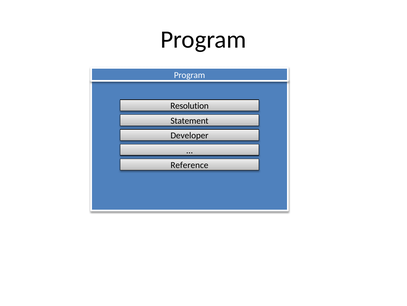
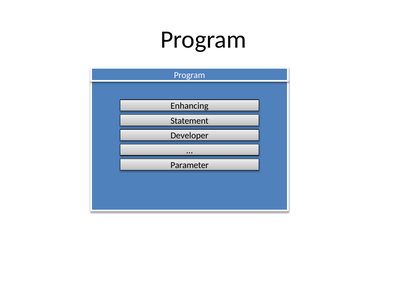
Resolution: Resolution -> Enhancing (189, 106)
Reference: Reference -> Parameter (190, 165)
